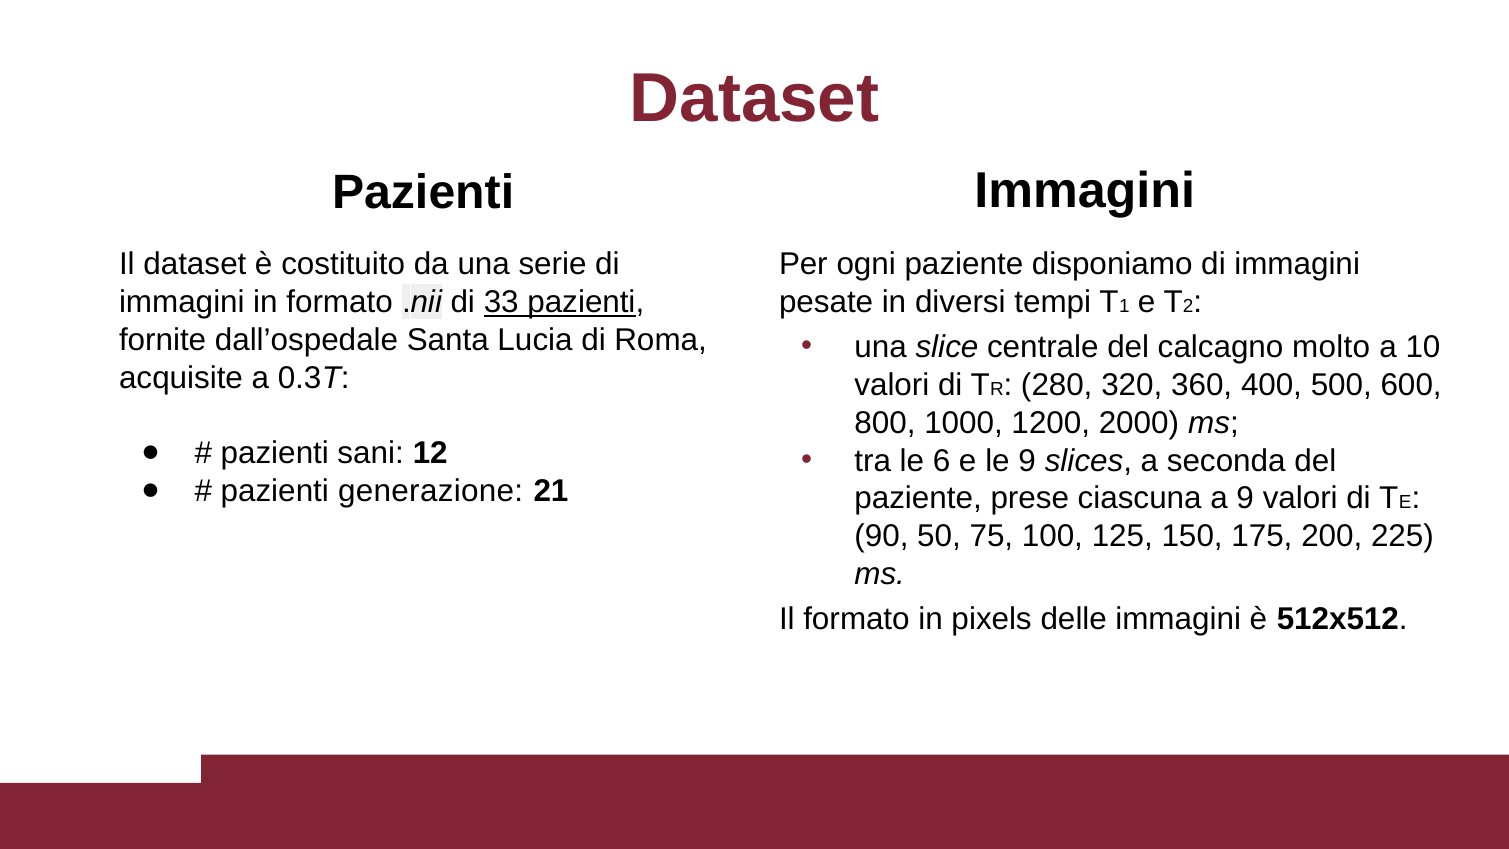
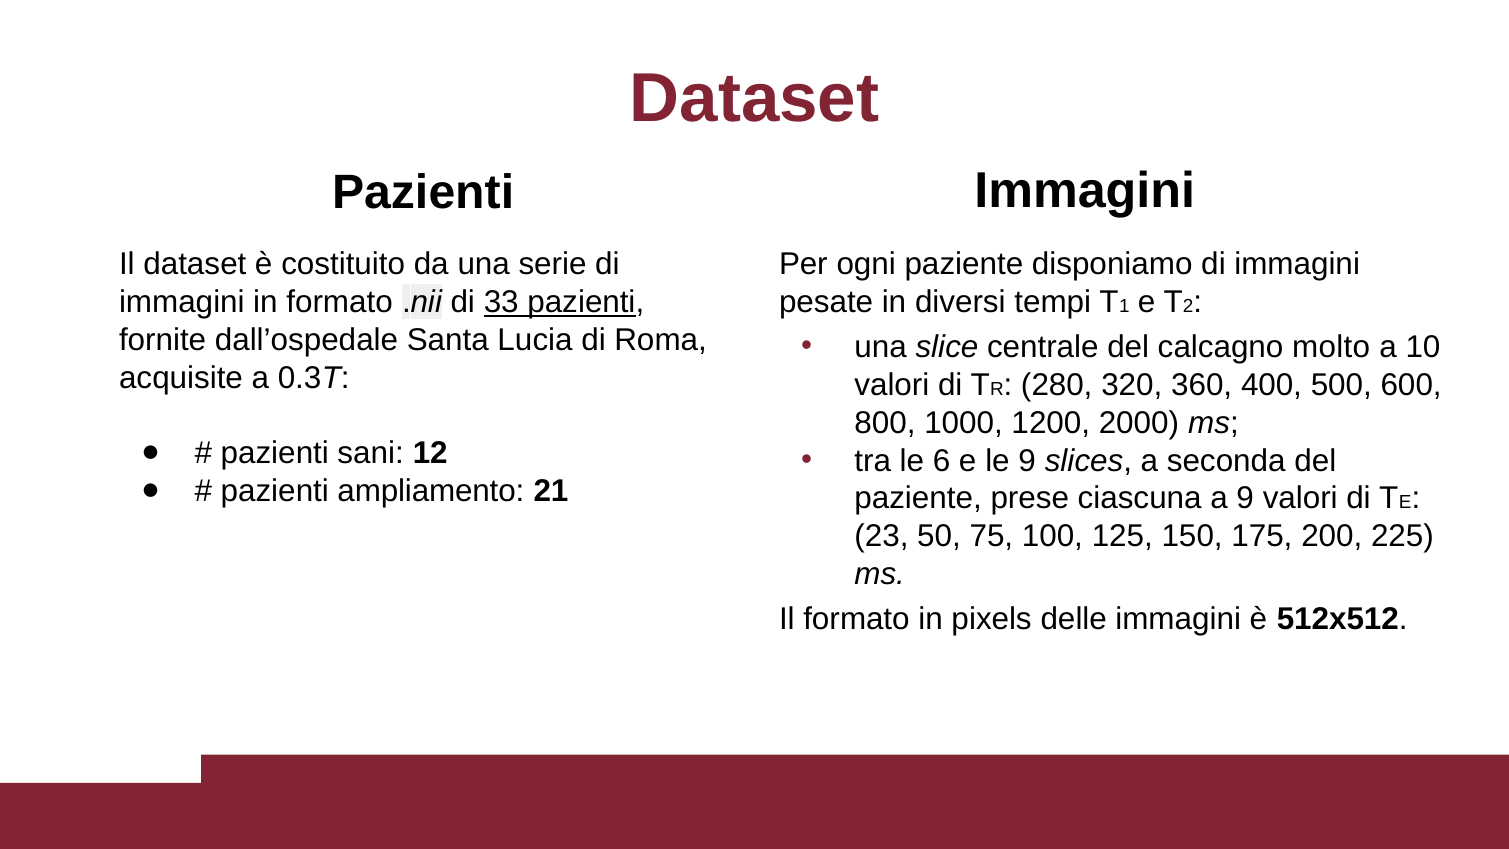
generazione: generazione -> ampliamento (431, 491)
90: 90 -> 23 (881, 536)
